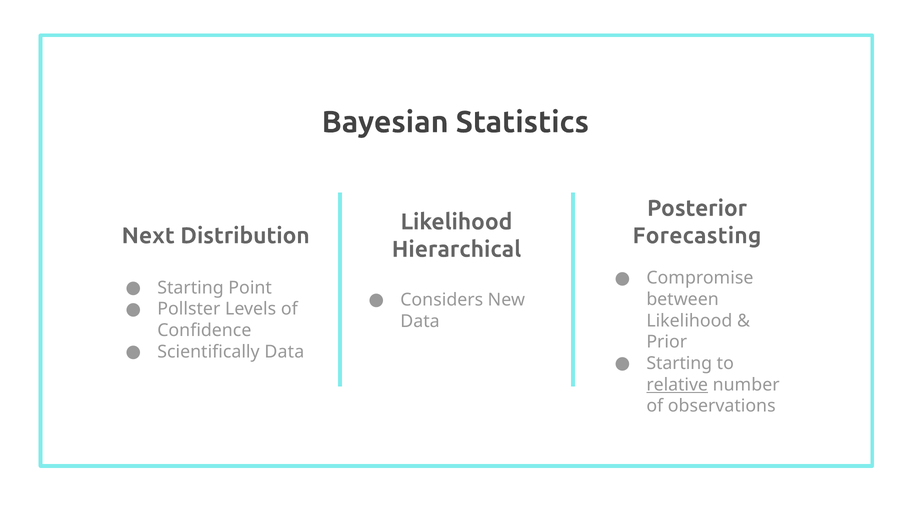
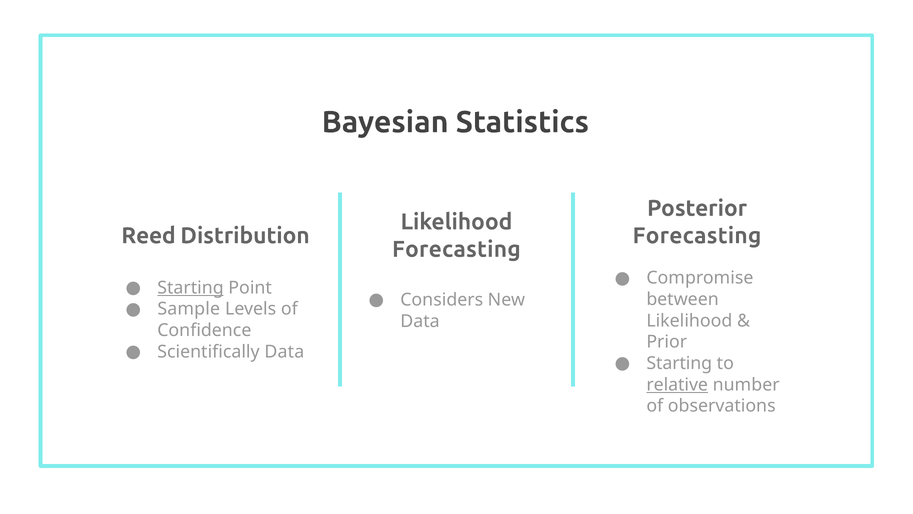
Next: Next -> Reed (148, 235)
Hierarchical: Hierarchical -> Forecasting (456, 249)
Starting underline: none -> present (191, 287)
Pollster: Pollster -> Sample (189, 309)
